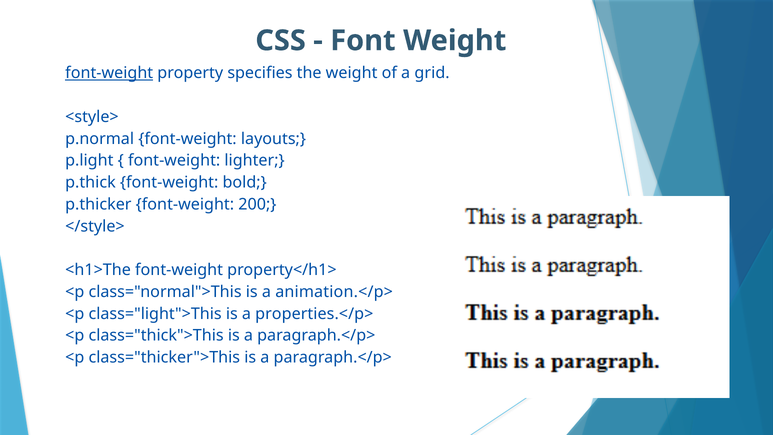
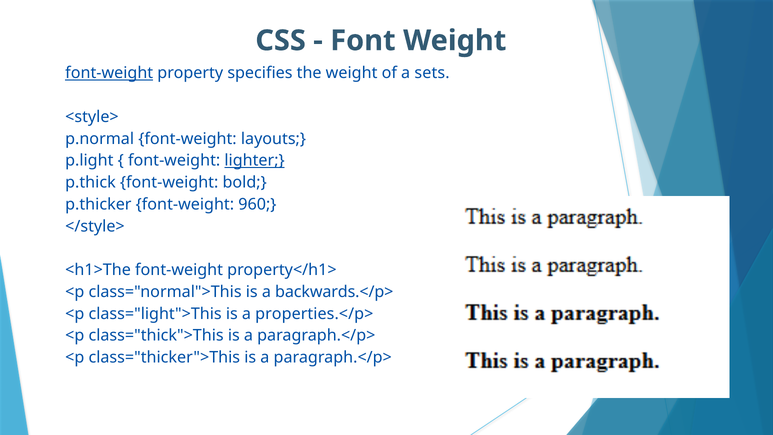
grid: grid -> sets (432, 73)
lighter underline: none -> present (255, 161)
200: 200 -> 960 (257, 204)
animation.</p>: animation.</p> -> backwards.</p> (334, 292)
